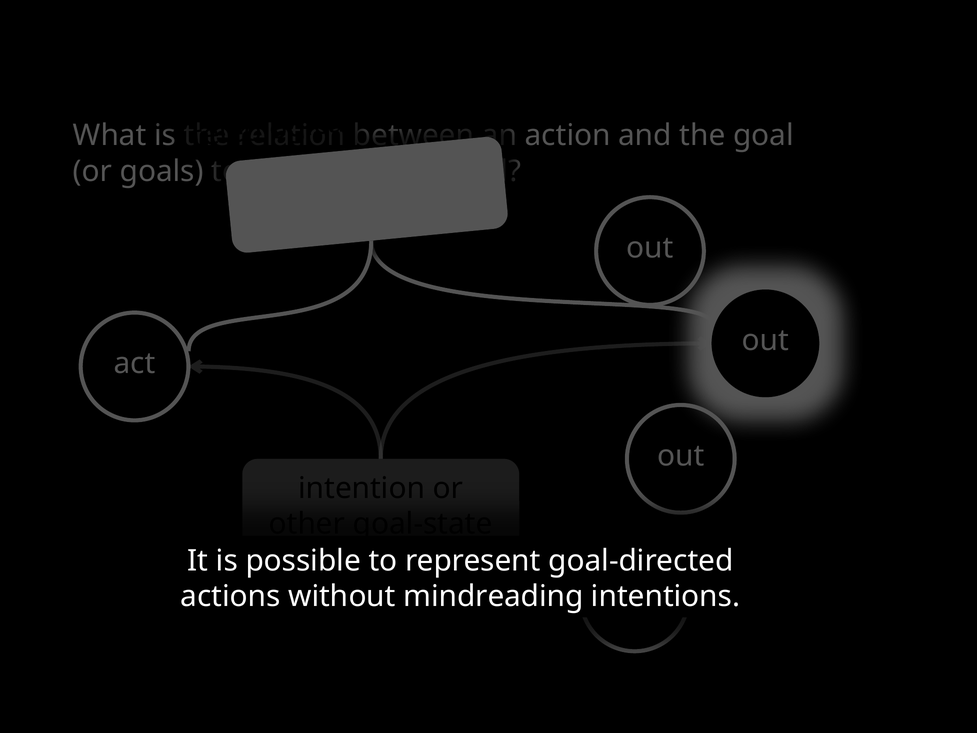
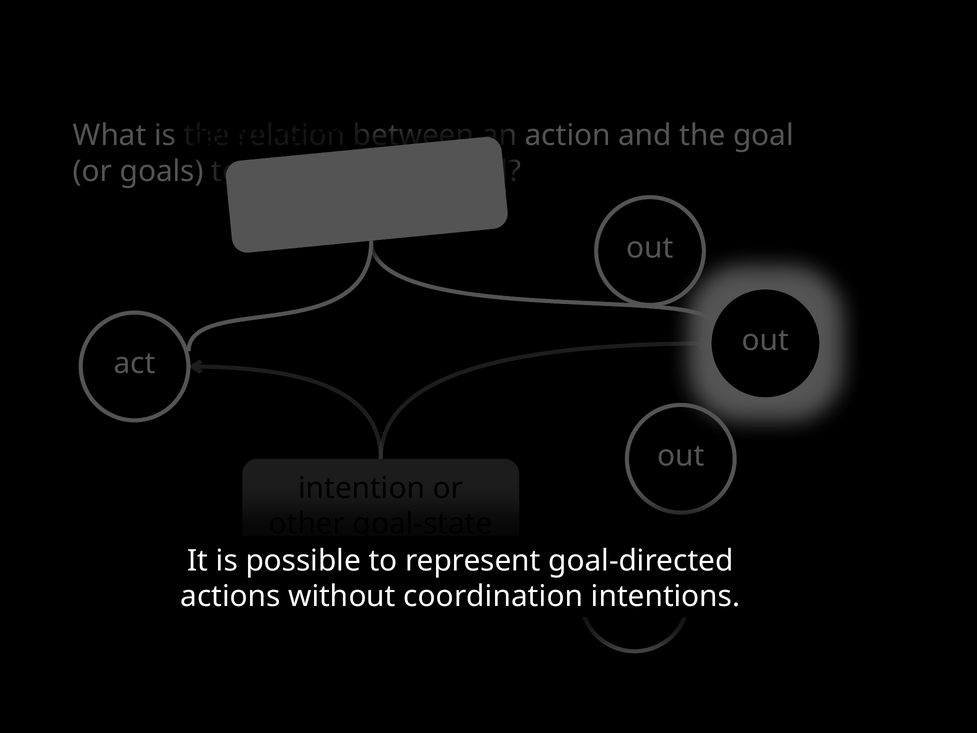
mindreading: mindreading -> coordination (493, 596)
